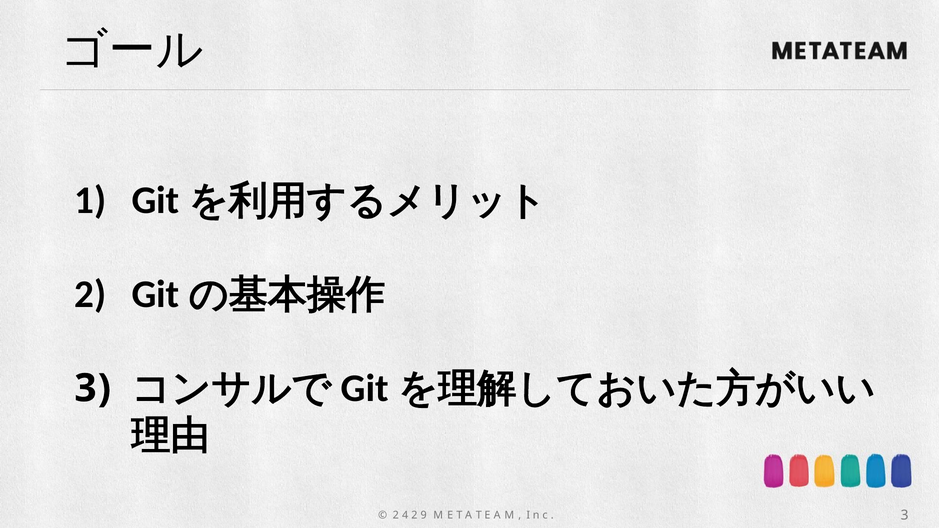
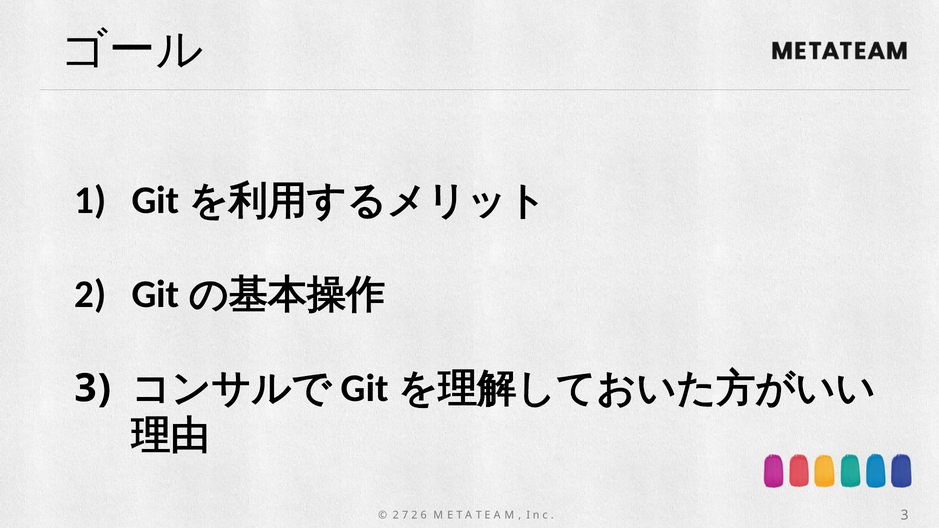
4: 4 -> 7 (405, 515)
9: 9 -> 6 (424, 515)
